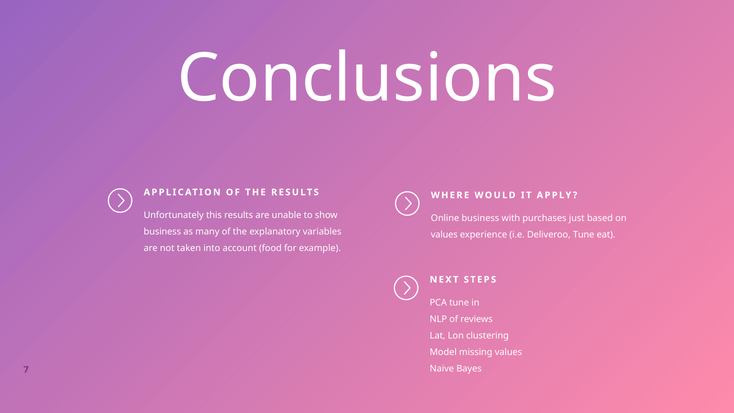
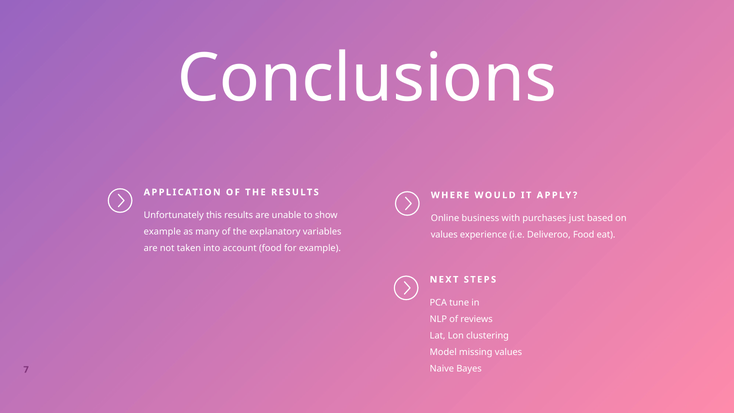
business: business -> example (162, 232)
Deliveroo Tune: Tune -> Food (584, 235)
